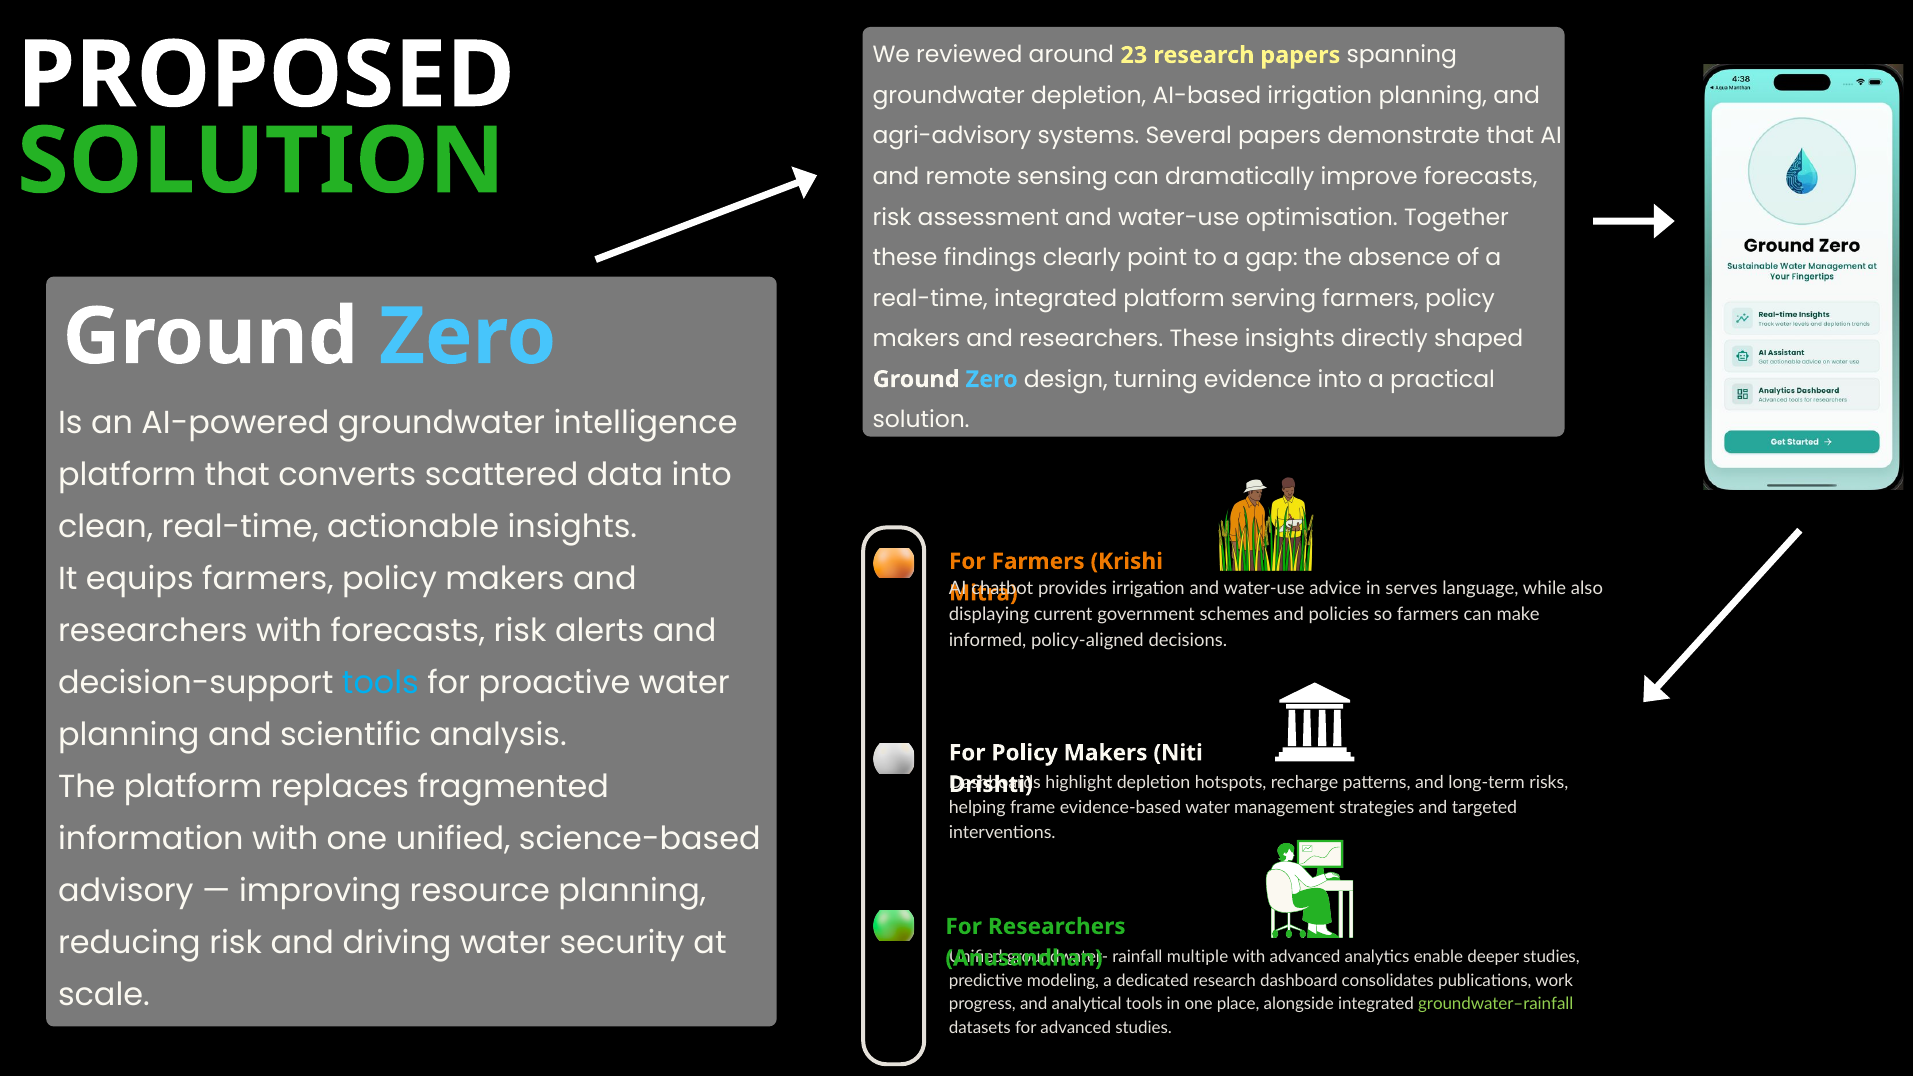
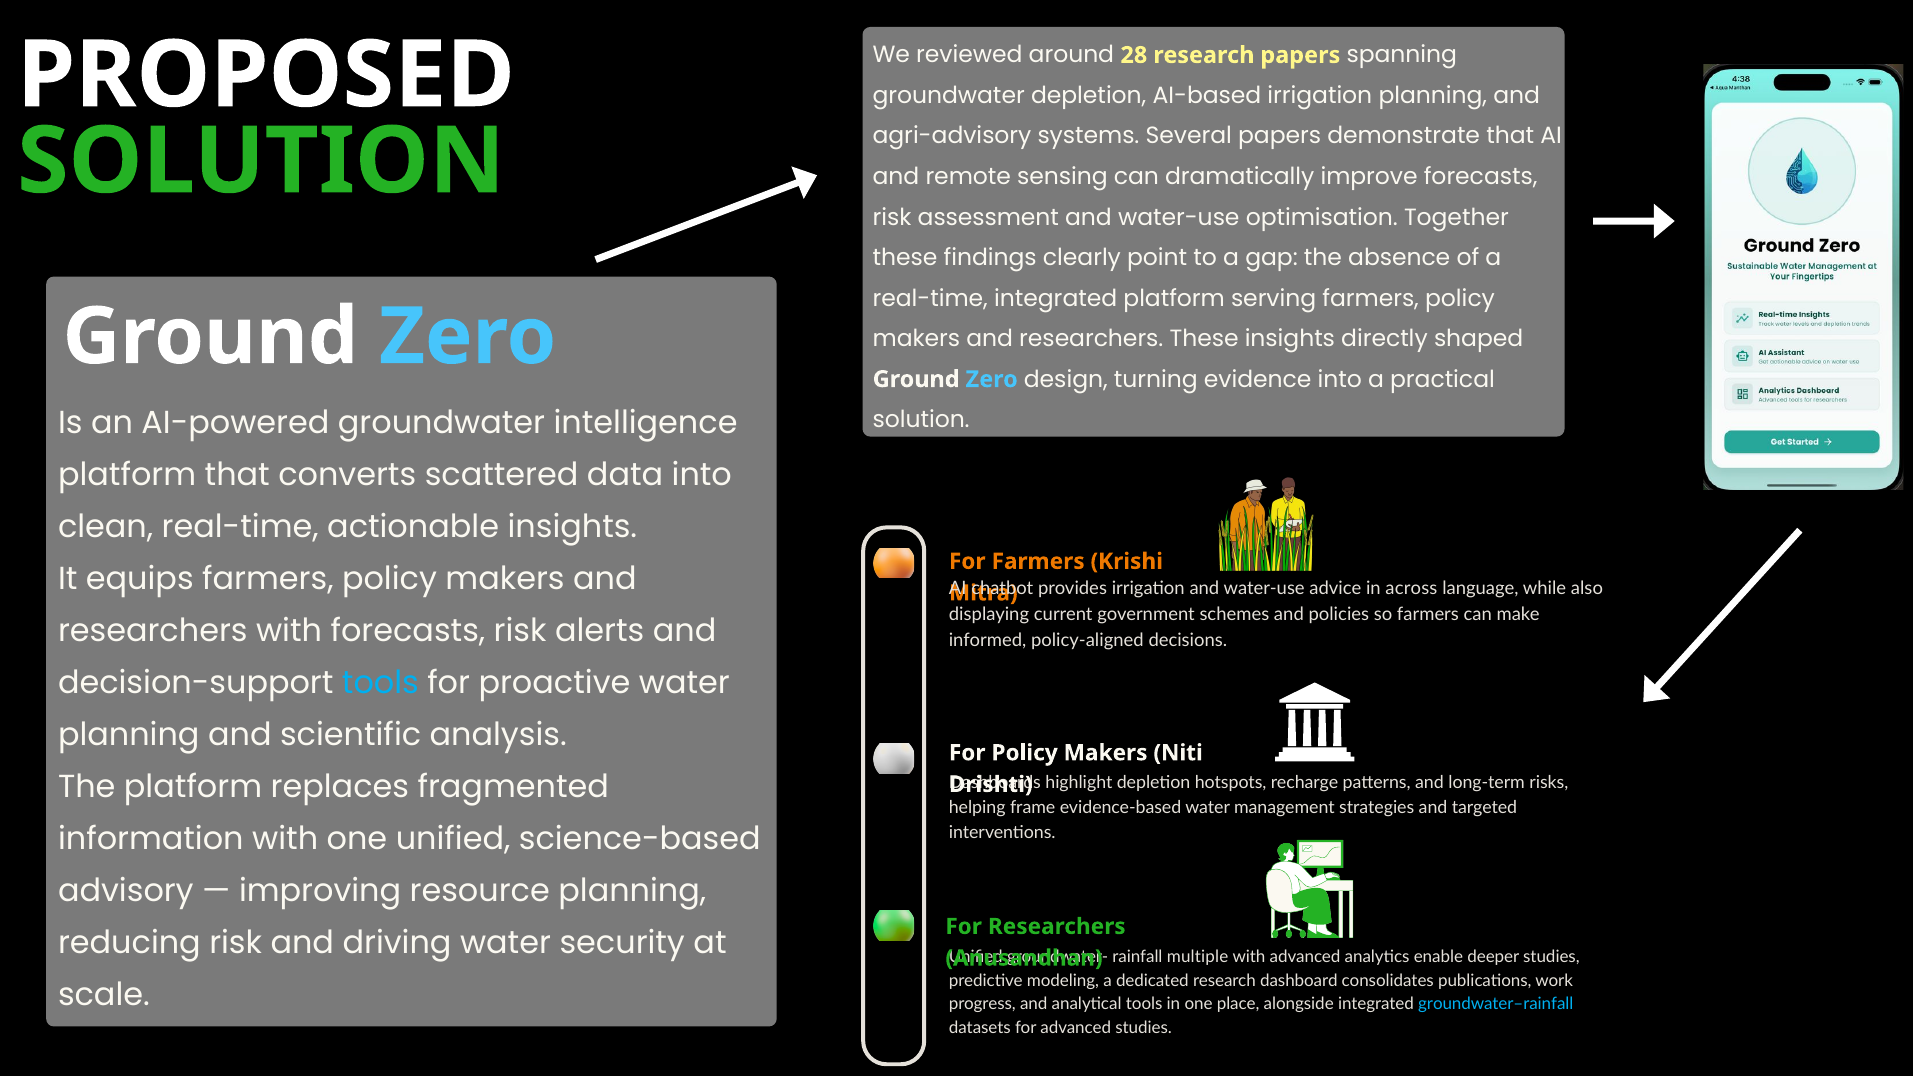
23: 23 -> 28 (1134, 55)
serves: serves -> across (1411, 588)
groundwater–rainfall colour: light green -> light blue (1496, 1004)
